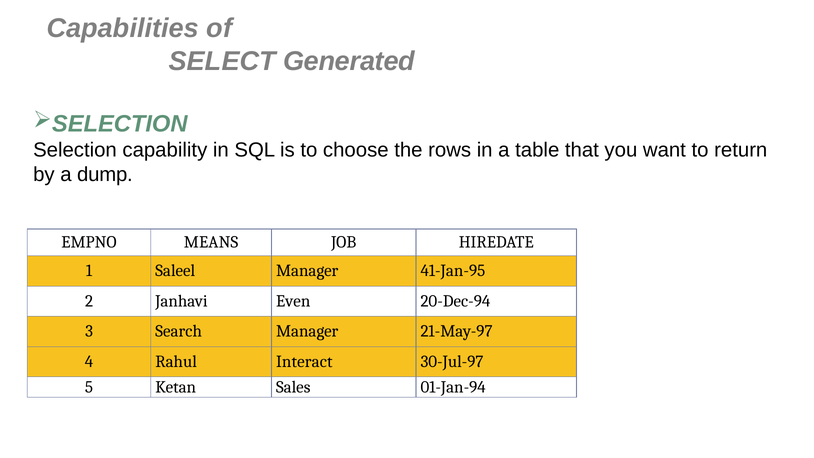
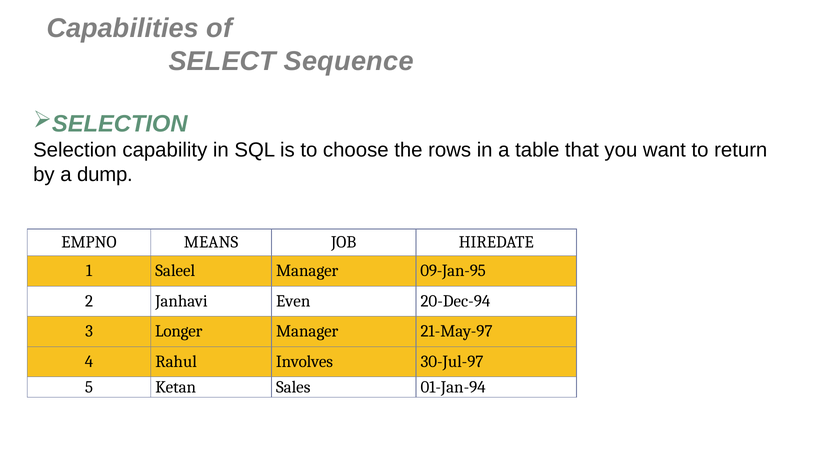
Generated: Generated -> Sequence (349, 61)
41-Jan-95: 41-Jan-95 -> 09-Jan-95 (453, 271)
Search: Search -> Longer (179, 331)
Interact: Interact -> Involves (304, 362)
